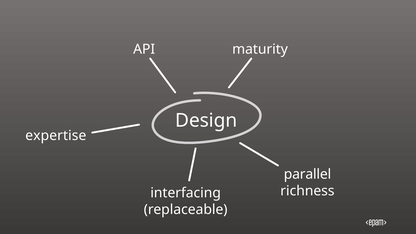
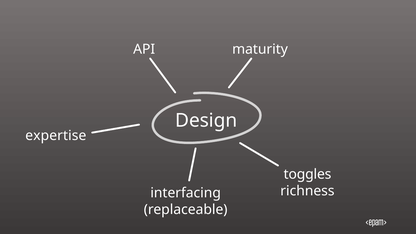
parallel: parallel -> toggles (307, 174)
